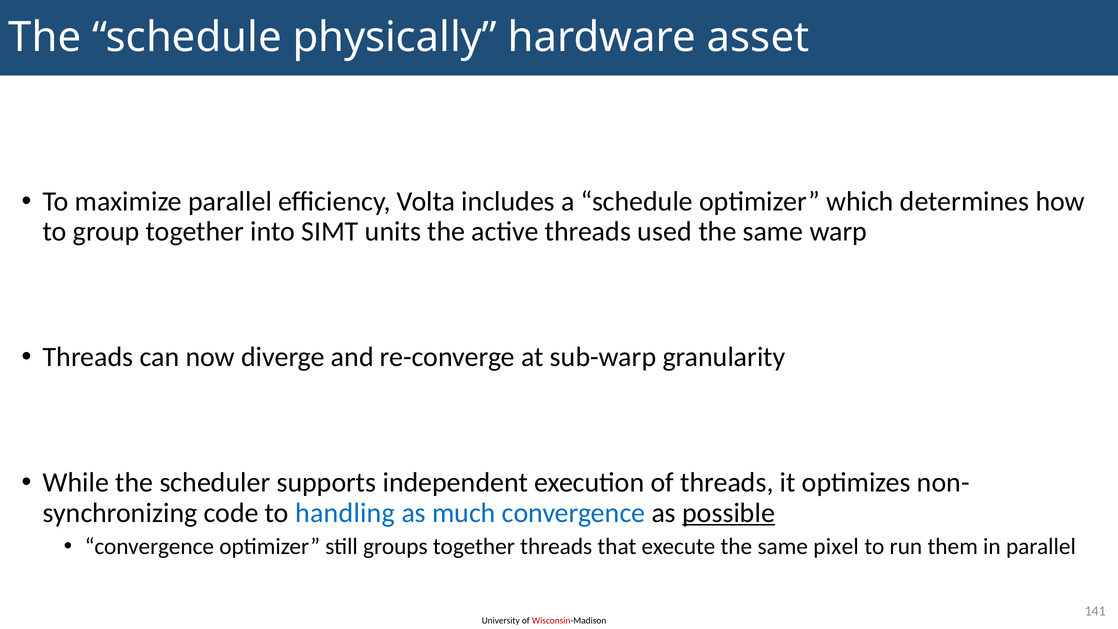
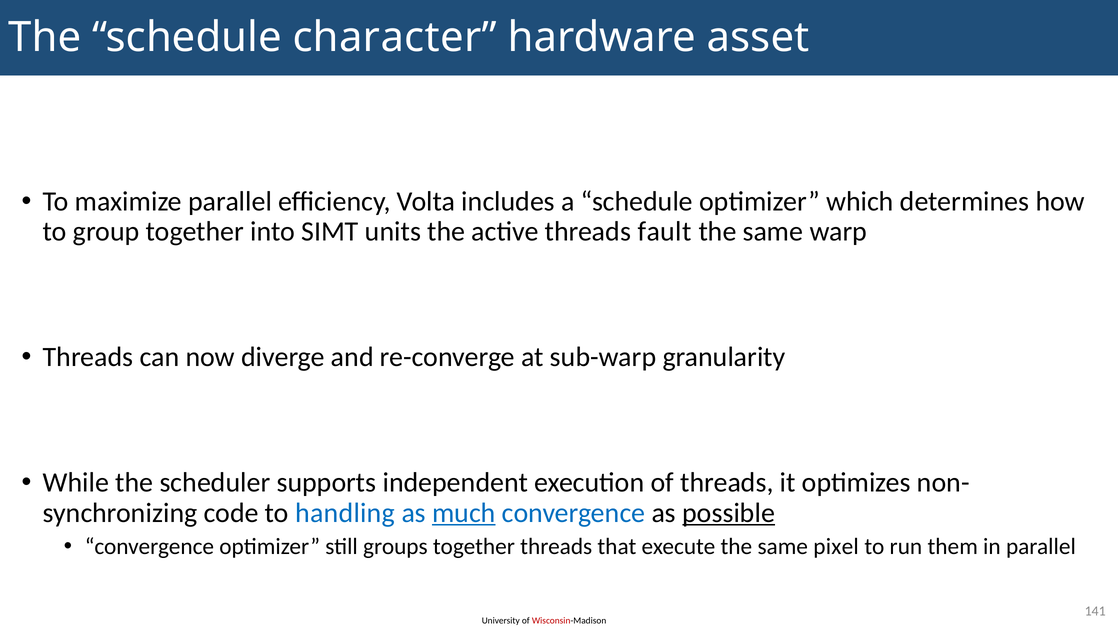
physically: physically -> character (395, 37)
used: used -> fault (665, 232)
much underline: none -> present (464, 513)
